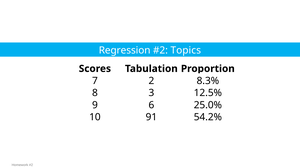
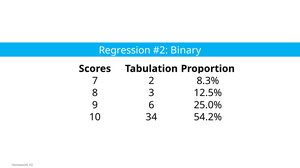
Topics: Topics -> Binary (186, 50)
91: 91 -> 34 (151, 118)
